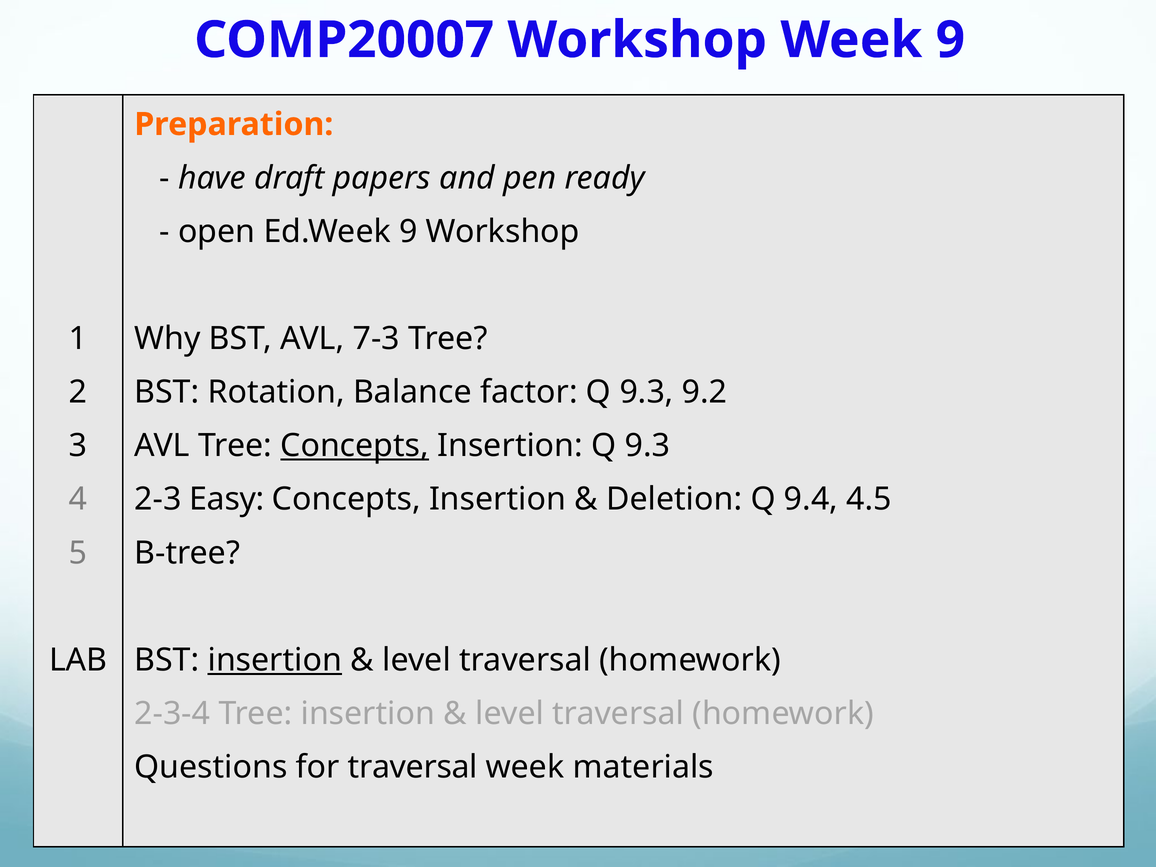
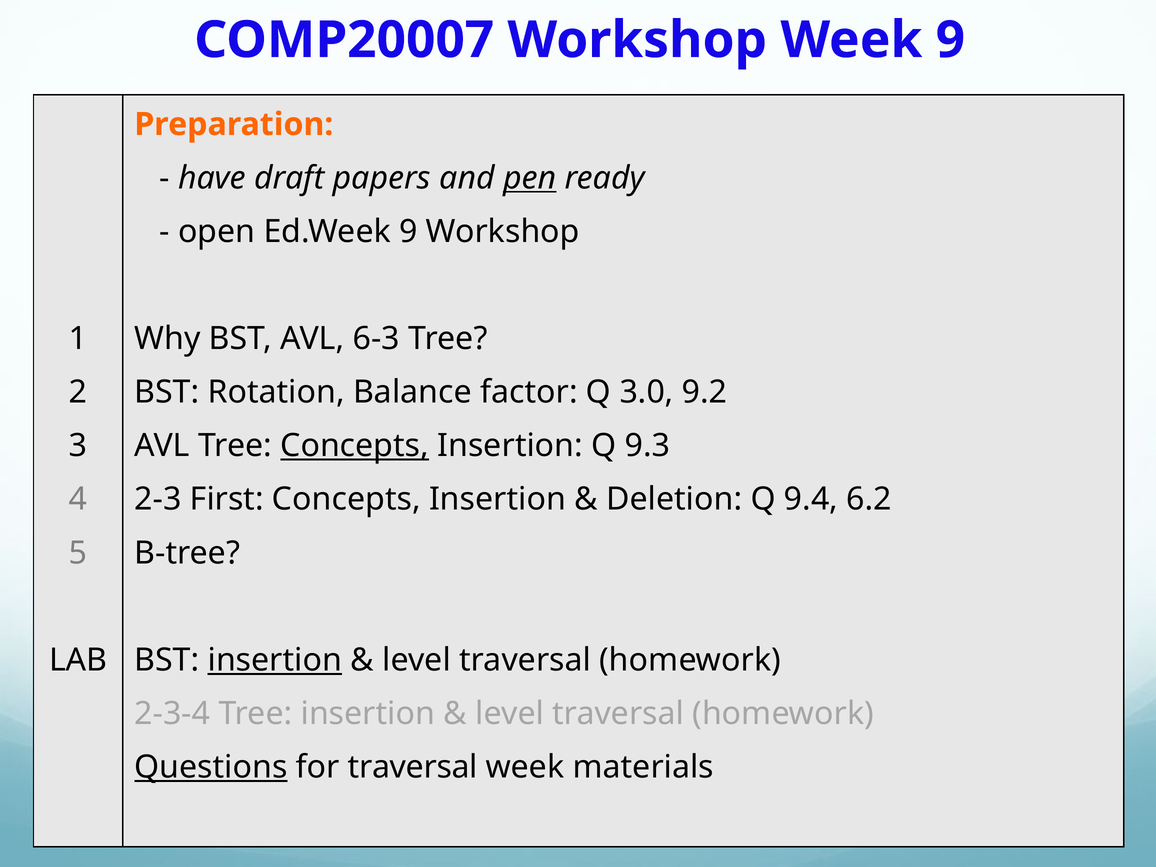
pen underline: none -> present (530, 178)
7-3: 7-3 -> 6-3 (376, 339)
factor Q 9.3: 9.3 -> 3.0 (647, 392)
Easy: Easy -> First (227, 499)
4.5: 4.5 -> 6.2 (869, 499)
Questions underline: none -> present (211, 767)
